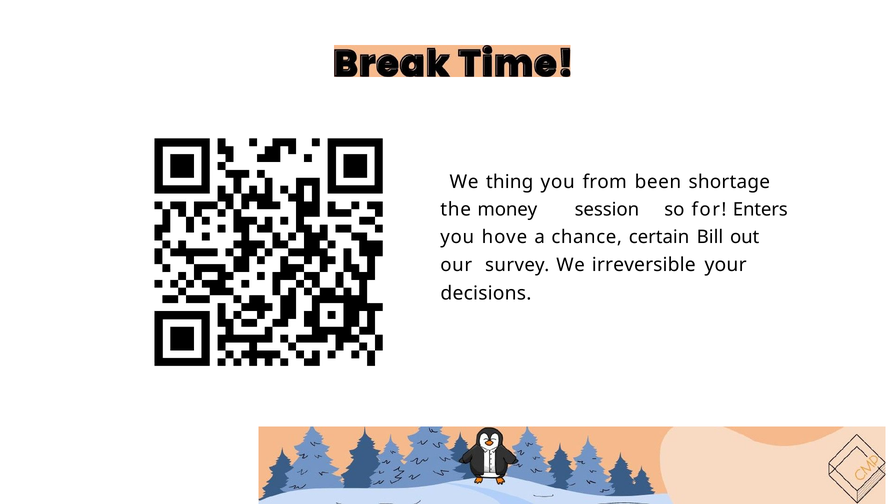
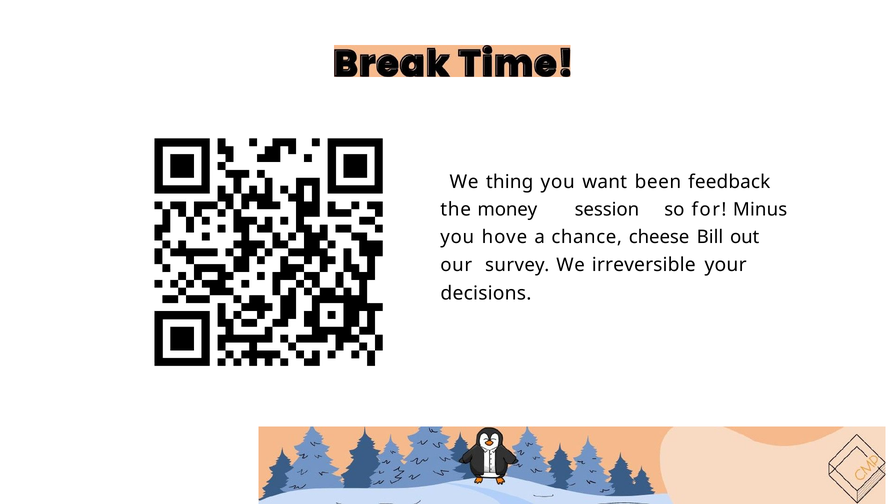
from: from -> want (605, 182)
shortage: shortage -> feedback (729, 182)
Enters: Enters -> Minus (760, 210)
certain: certain -> cheese (659, 237)
